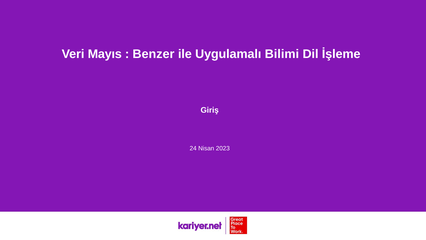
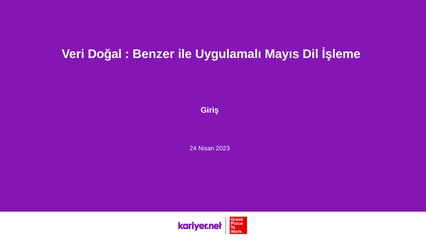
Mayıs: Mayıs -> Doğal (105, 54)
Bilimi: Bilimi -> Mayıs (282, 54)
